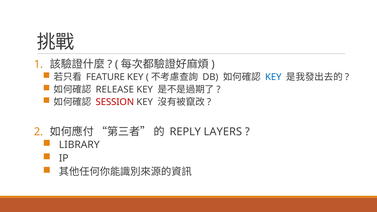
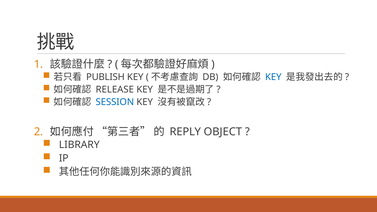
FEATURE: FEATURE -> PUBLISH (105, 77)
SESSION colour: red -> blue (115, 102)
LAYERS: LAYERS -> OBJECT (223, 132)
